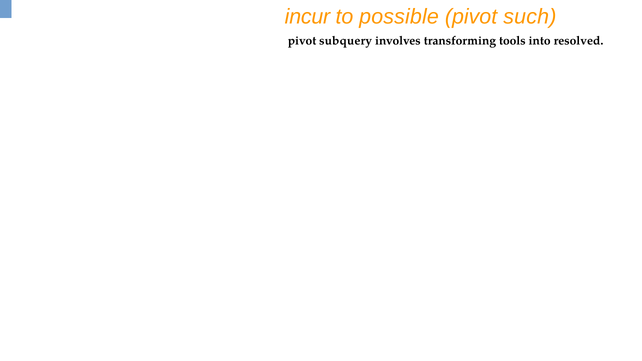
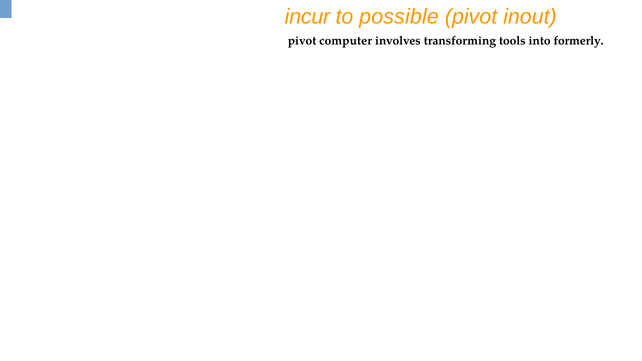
such: such -> inout (530, 17)
subquery: subquery -> computer (346, 41)
resolved: resolved -> formerly (579, 41)
